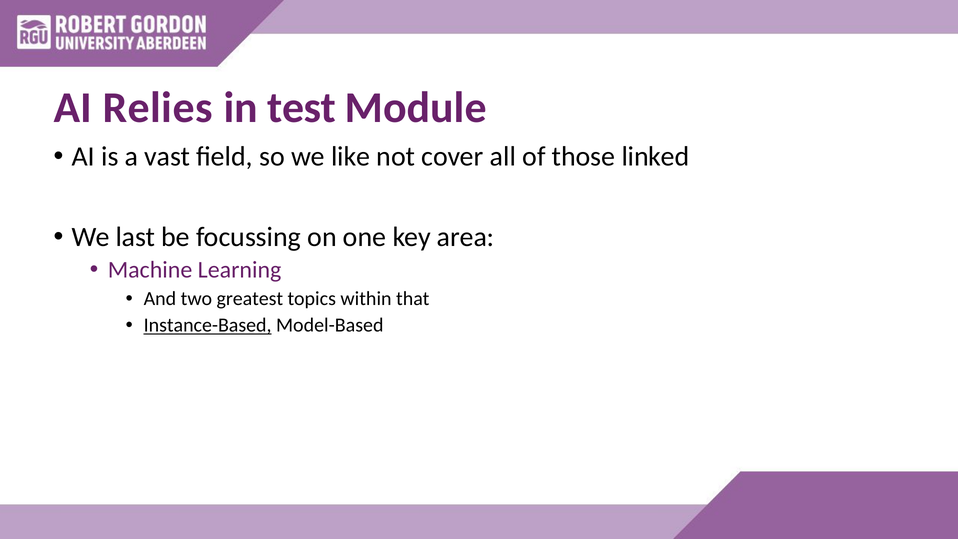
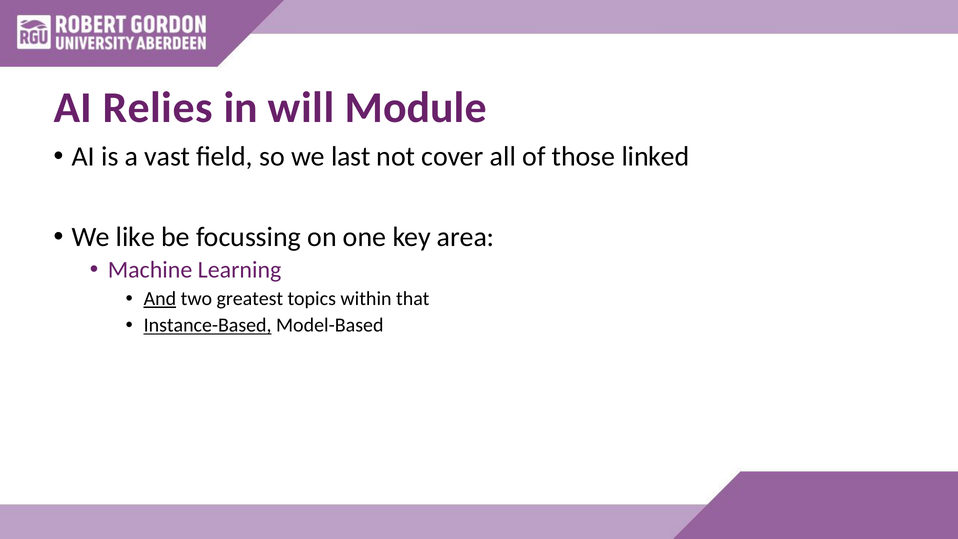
test: test -> will (301, 108)
like: like -> last (351, 157)
last: last -> like (135, 237)
And underline: none -> present (160, 299)
